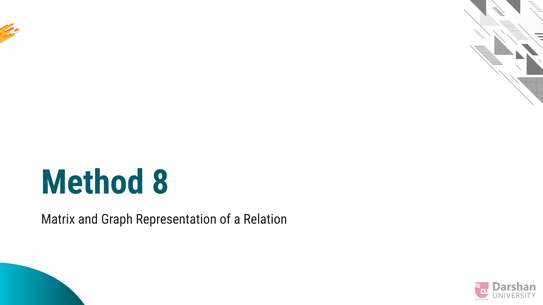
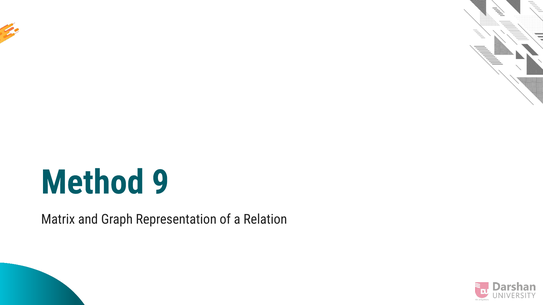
8: 8 -> 9 (160, 183)
